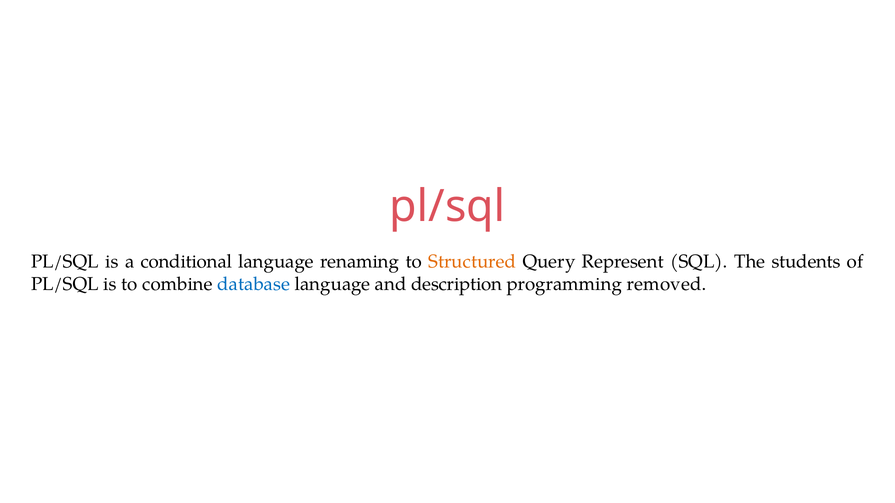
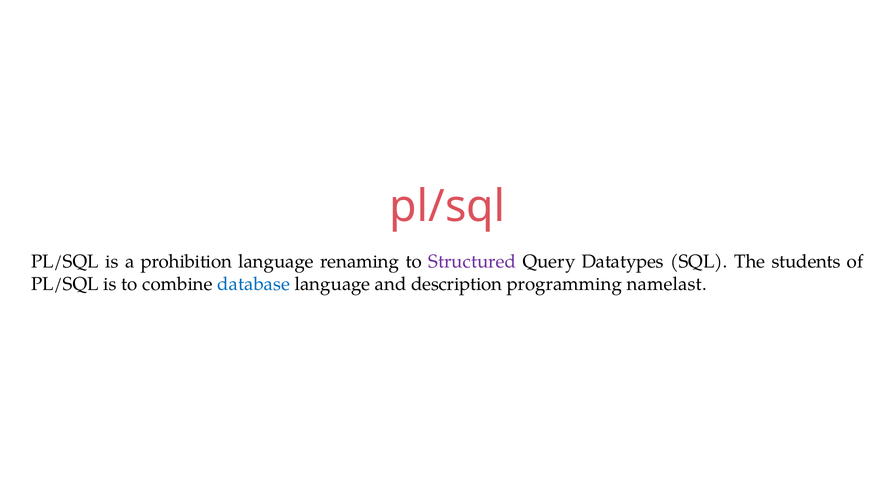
conditional: conditional -> prohibition (186, 262)
Structured colour: orange -> purple (472, 262)
Represent: Represent -> Datatypes (623, 262)
removed: removed -> namelast (667, 284)
